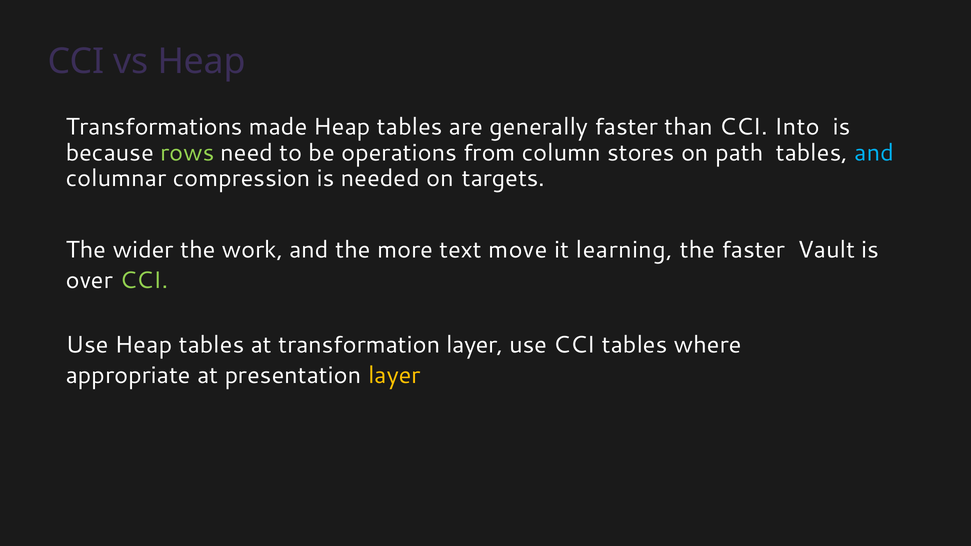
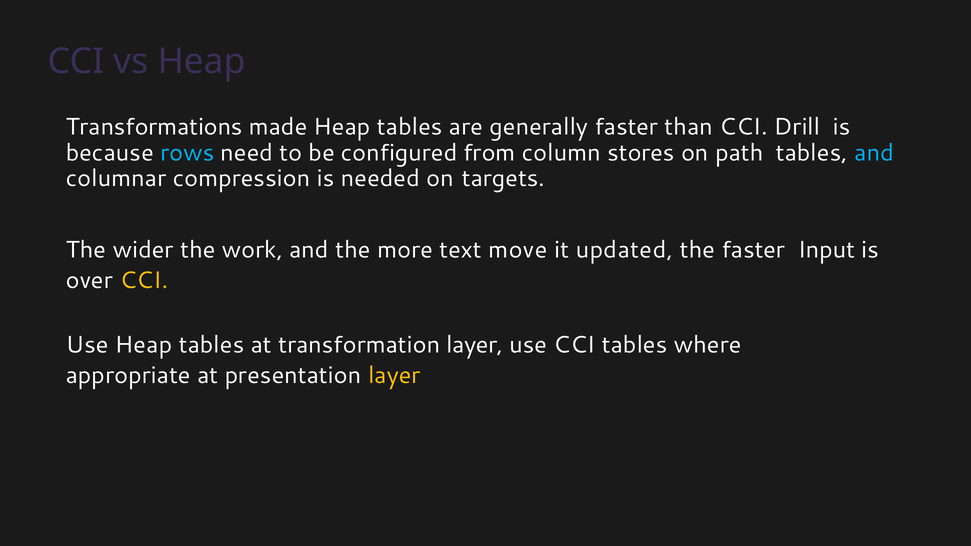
Into: Into -> Drill (797, 127)
rows colour: light green -> light blue (187, 153)
operations: operations -> configured (399, 153)
learning: learning -> updated (624, 250)
Vault: Vault -> Input (826, 250)
CCI colour: light green -> yellow (144, 281)
